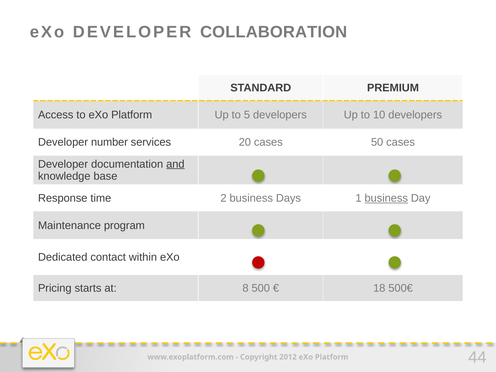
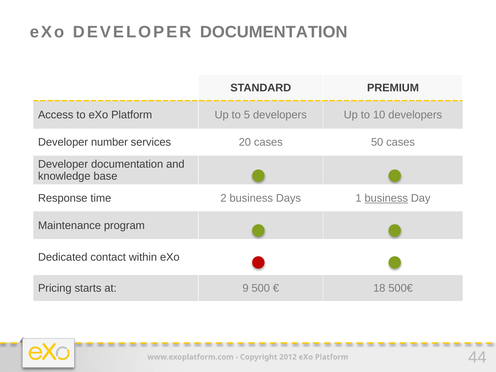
eXo DEVELOPER COLLABORATION: COLLABORATION -> DOCUMENTATION (274, 32)
and underline: present -> none (175, 164)
8: 8 -> 9 (246, 288)
